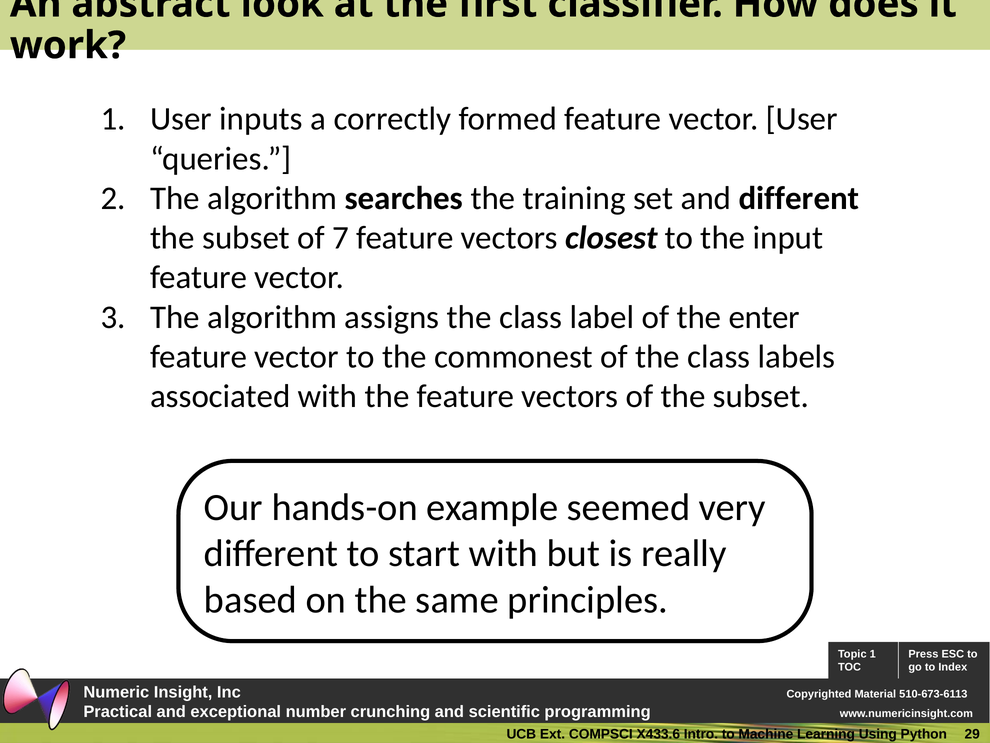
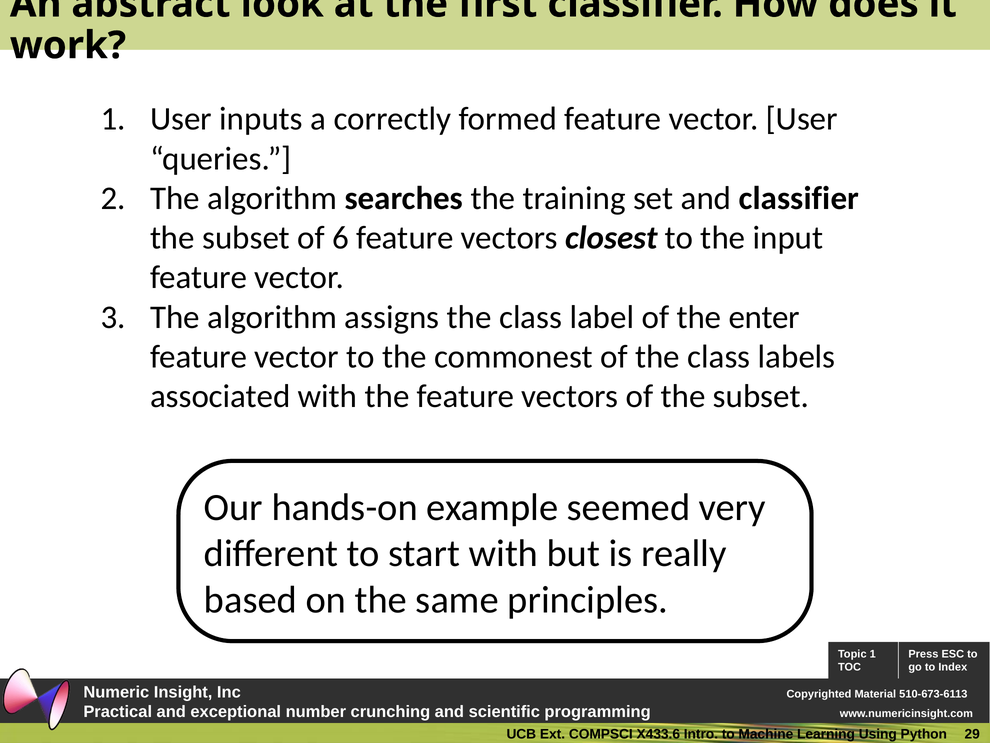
and different: different -> classifier (799, 198)
7: 7 -> 6 (341, 238)
